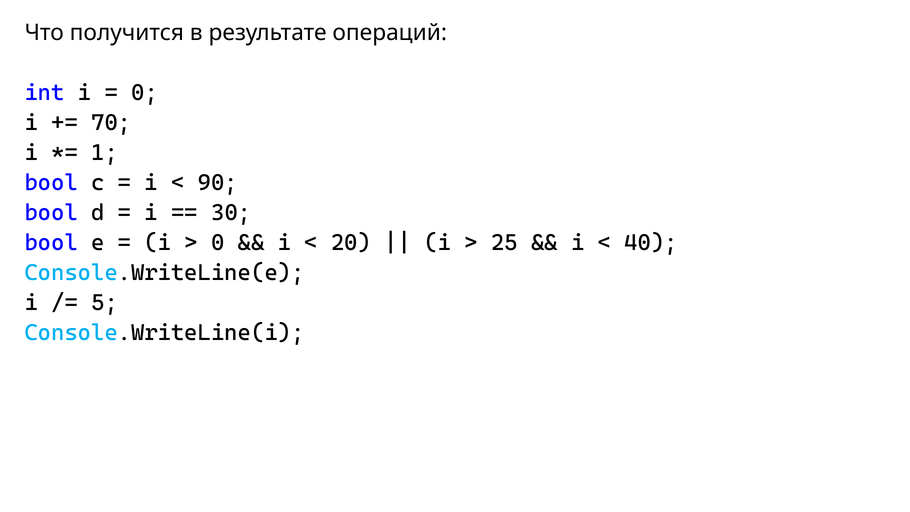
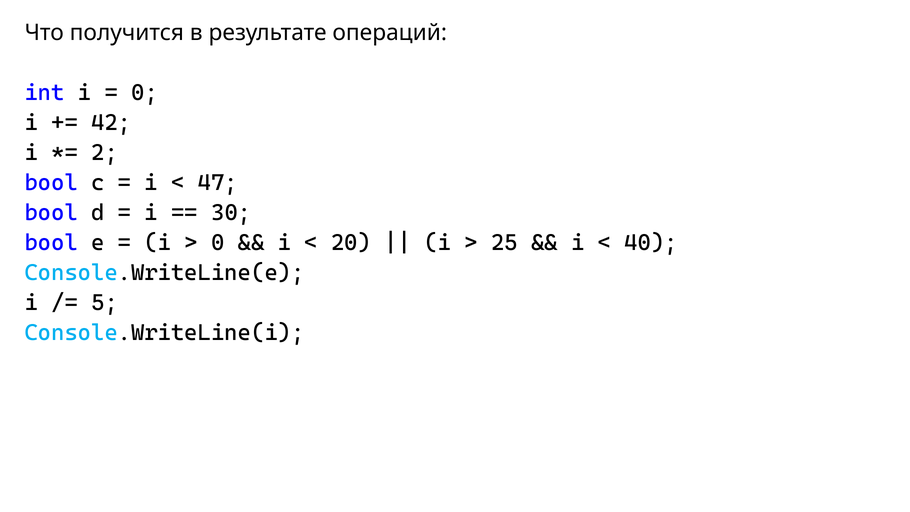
70: 70 -> 42 (111, 123)
1: 1 -> 2 (105, 153)
90: 90 -> 47 (218, 183)
